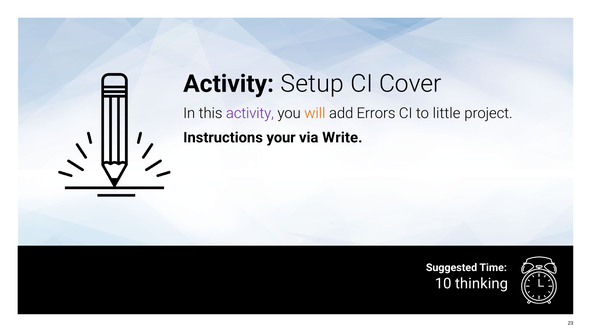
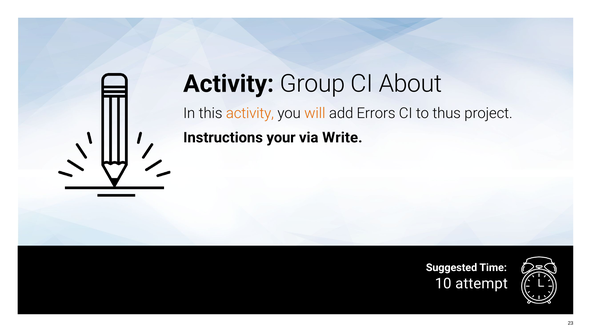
Setup: Setup -> Group (312, 84)
Cover: Cover -> About (410, 84)
activity colour: purple -> orange (250, 113)
little: little -> thus (447, 113)
thinking: thinking -> attempt (482, 284)
